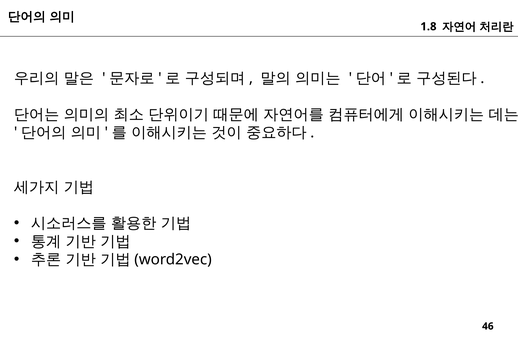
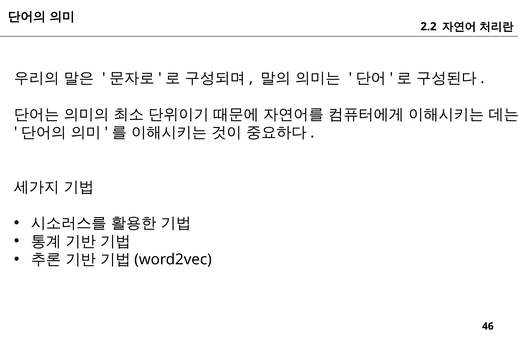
1.8: 1.8 -> 2.2 (428, 27)
